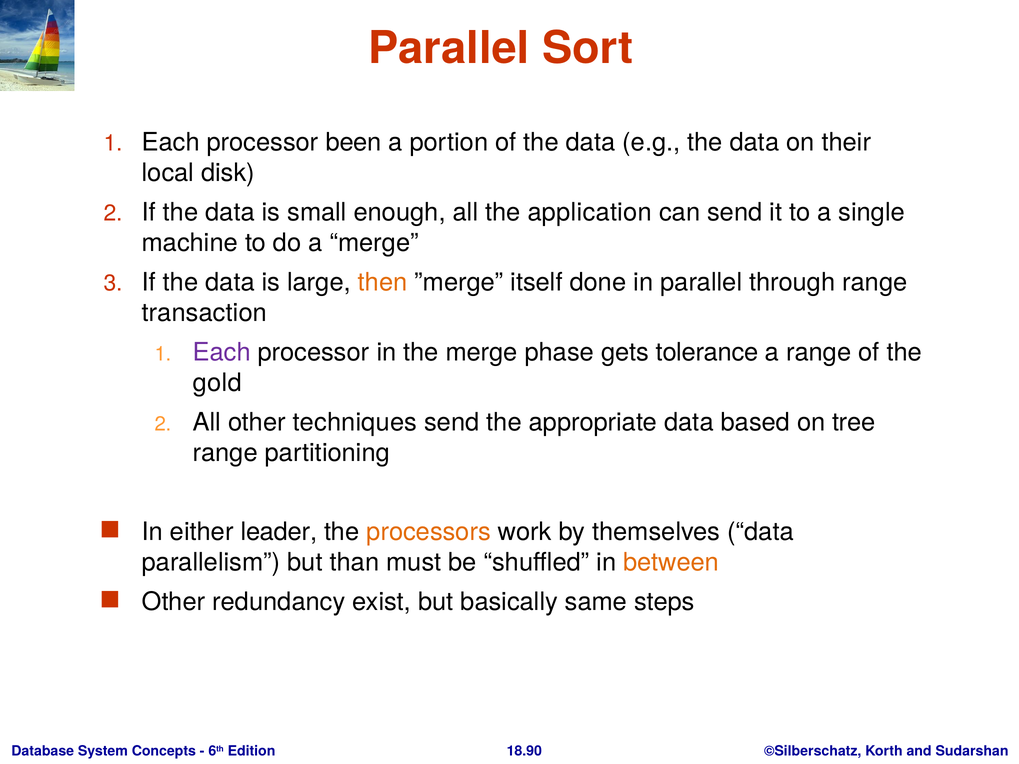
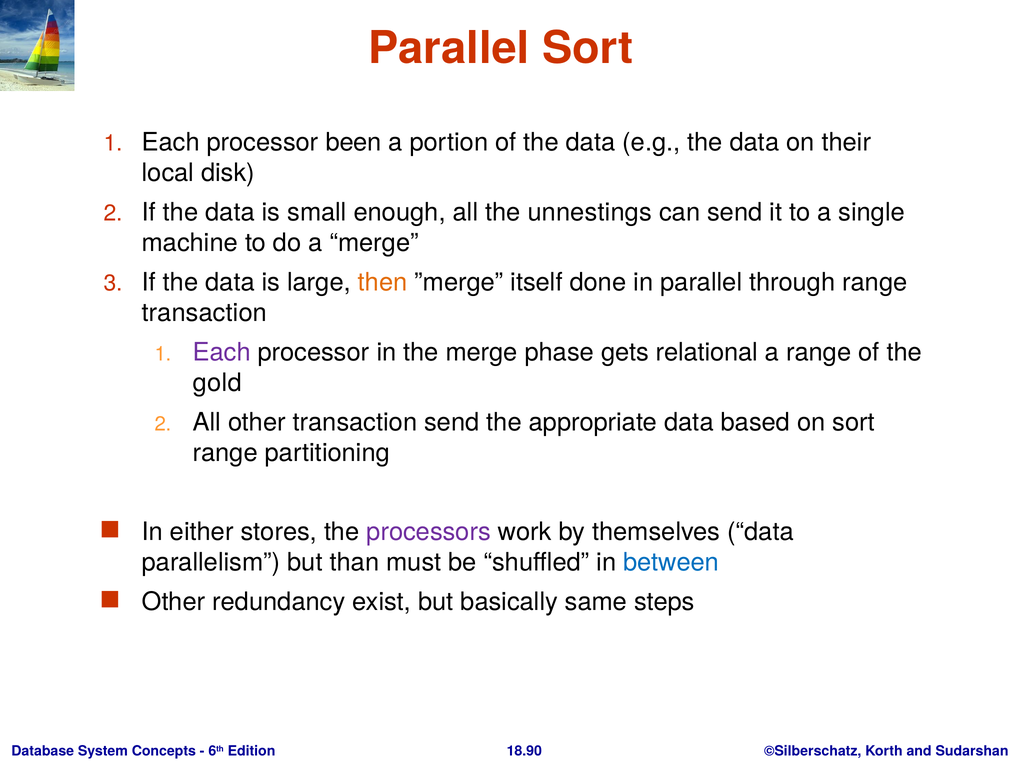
application: application -> unnestings (590, 213)
tolerance: tolerance -> relational (707, 353)
other techniques: techniques -> transaction (355, 423)
on tree: tree -> sort (854, 423)
leader: leader -> stores (279, 532)
processors colour: orange -> purple (429, 532)
between colour: orange -> blue (671, 563)
